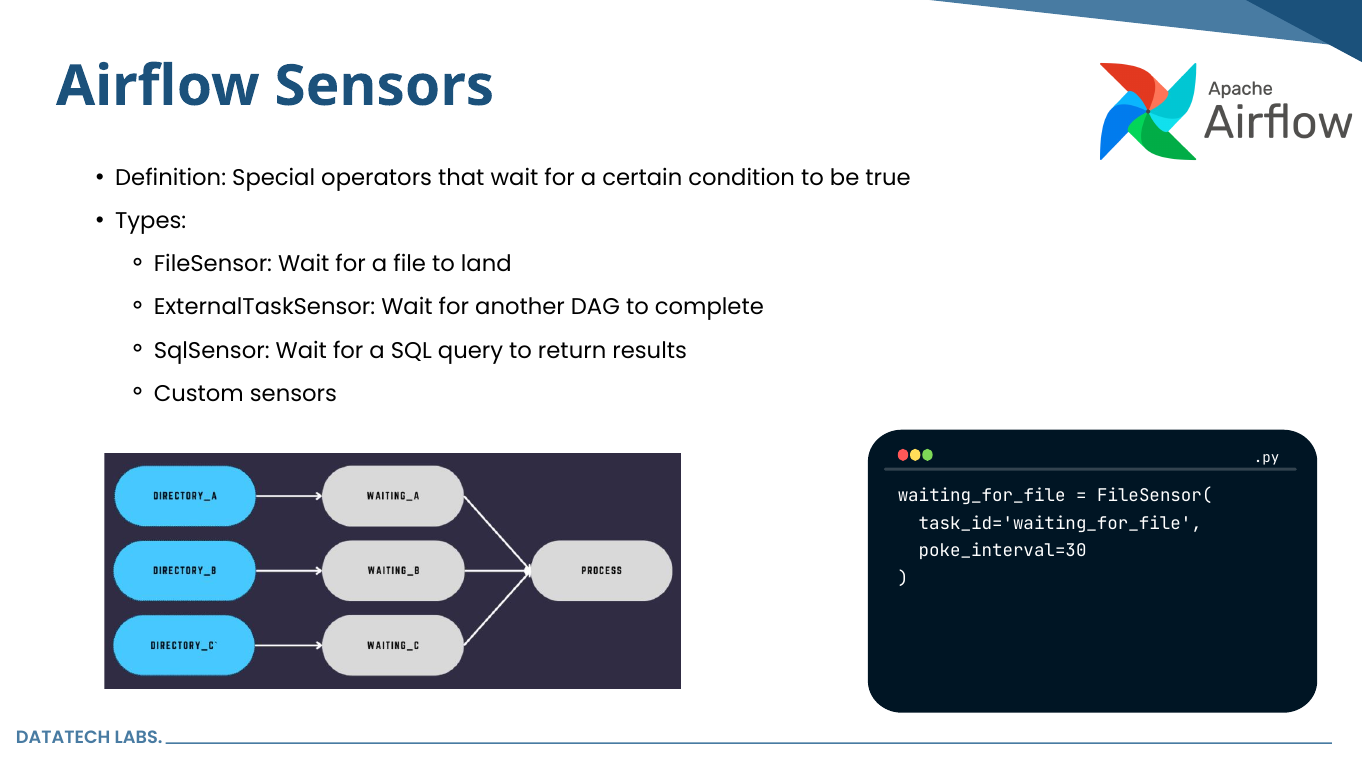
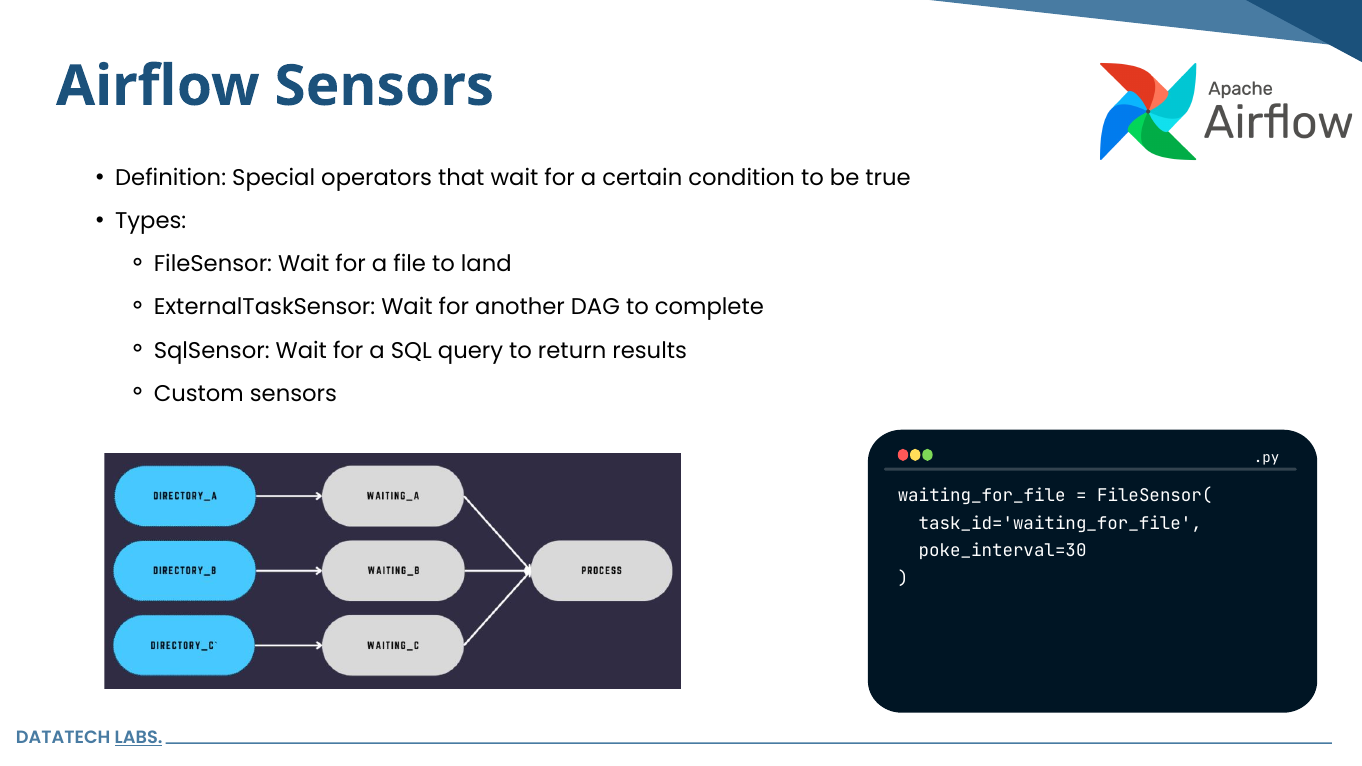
LABS underline: none -> present (139, 738)
